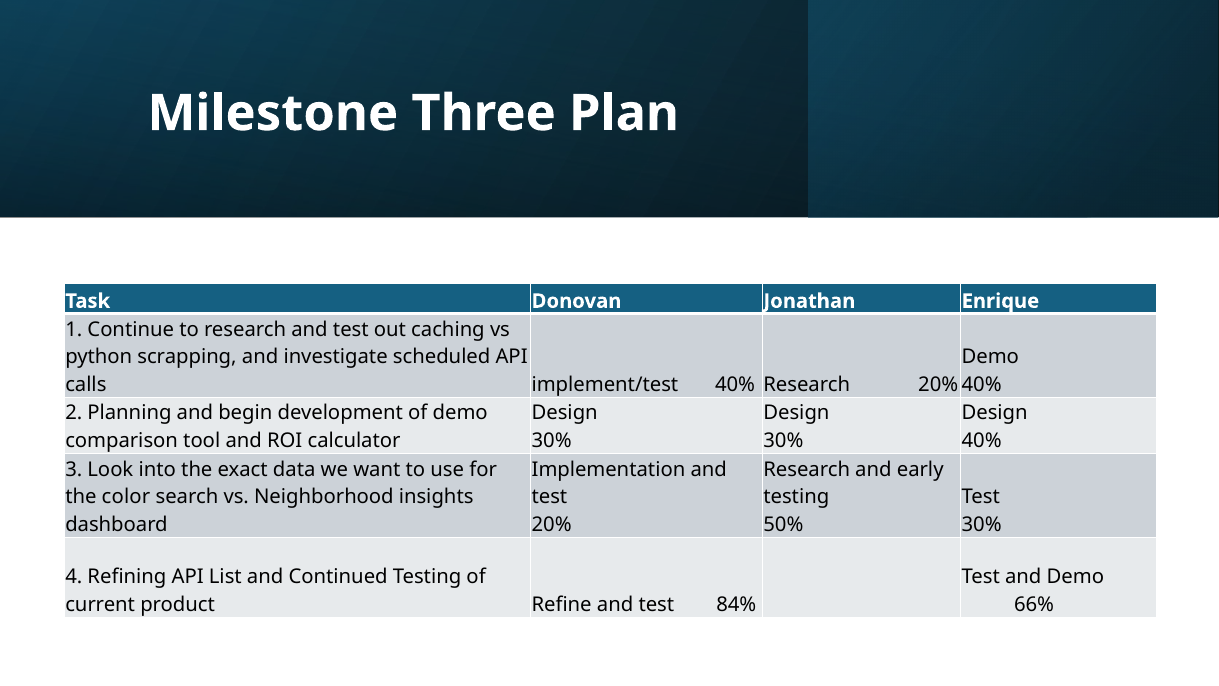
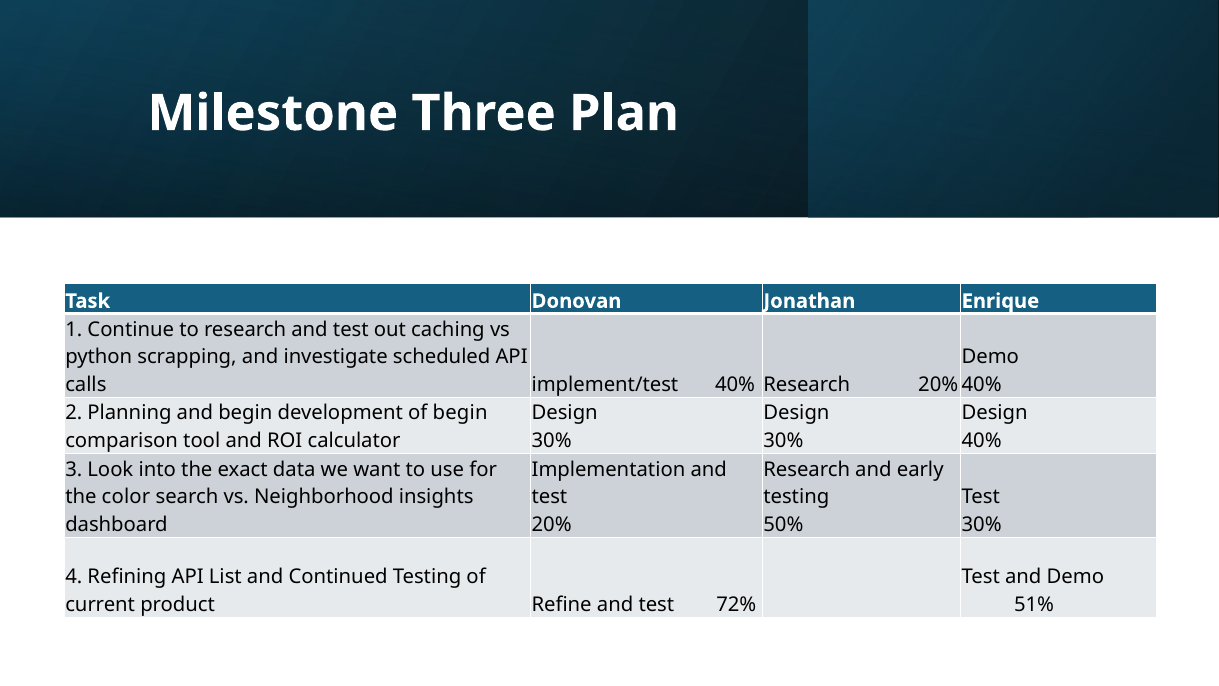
of demo: demo -> begin (460, 413)
84%: 84% -> 72% (736, 604)
66%: 66% -> 51% (1034, 604)
